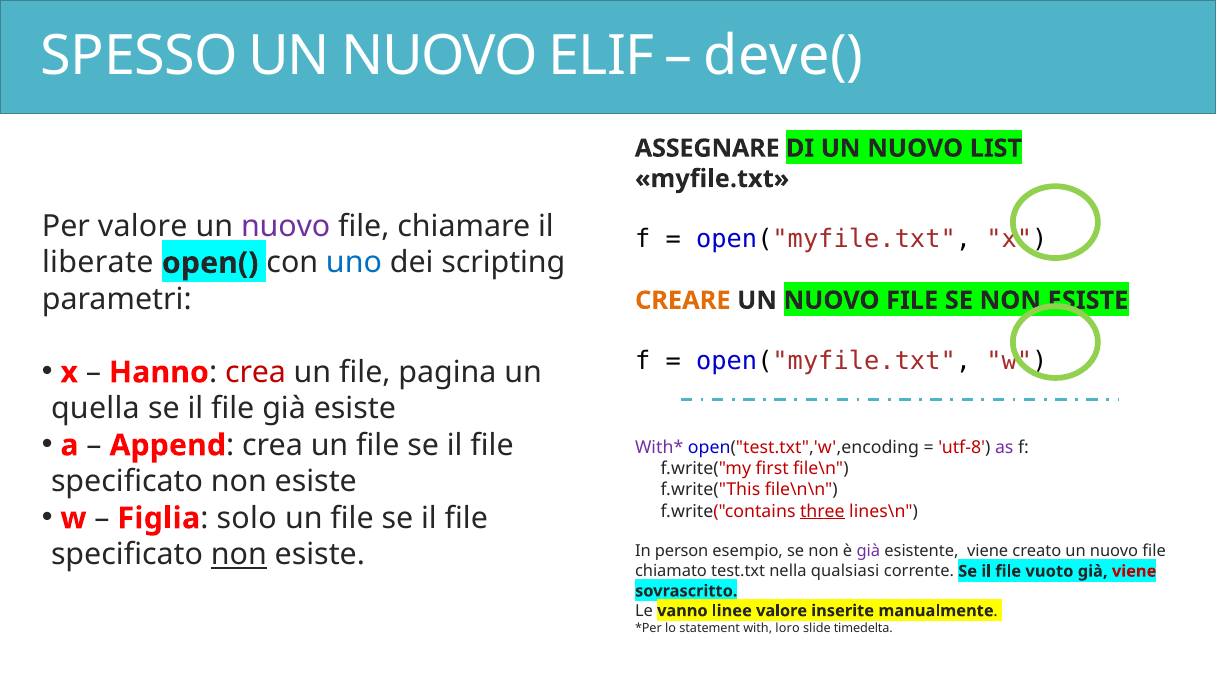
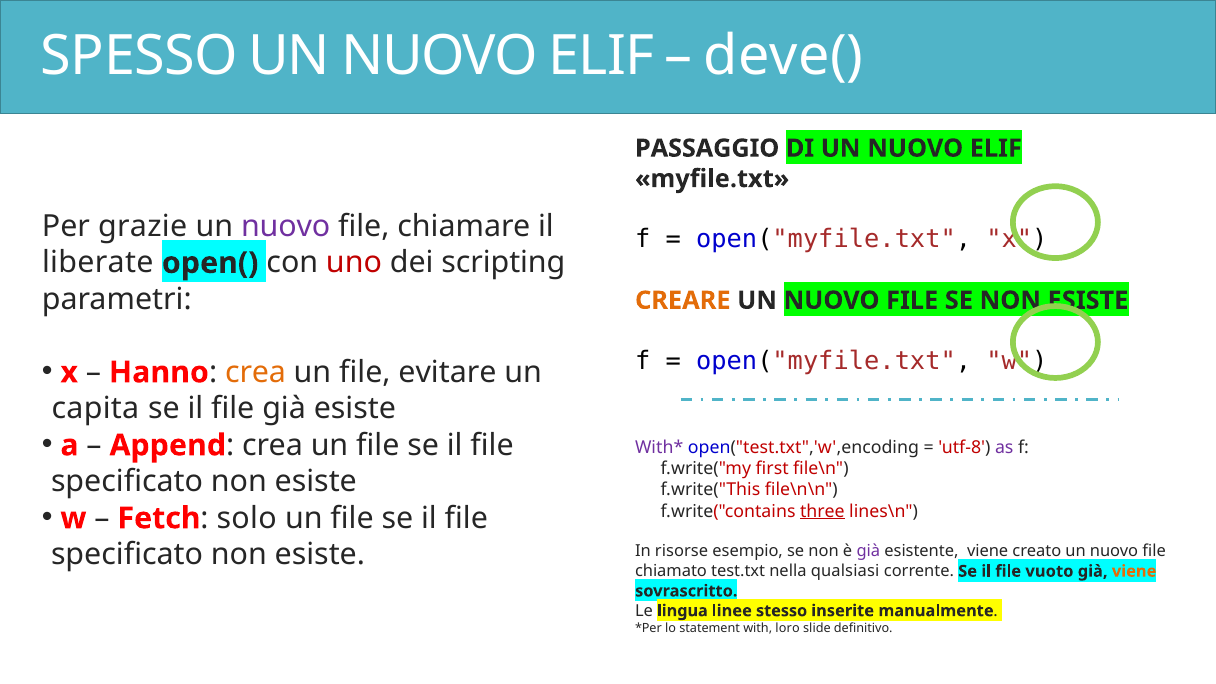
ASSEGNARE: ASSEGNARE -> PASSAGGIO (707, 148)
DI UN NUOVO LIST: LIST -> ELIF (996, 148)
Per valore: valore -> grazie (143, 226)
uno colour: blue -> red (354, 263)
crea colour: red -> orange (256, 372)
pagina: pagina -> evitare (447, 372)
quella: quella -> capita (95, 409)
Figlia: Figlia -> Fetch (159, 518)
non underline: present -> none (239, 555)
person: person -> risorse (682, 551)
viene colour: red -> orange (1134, 571)
vanno: vanno -> lingua (682, 611)
linee valore: valore -> stesso (782, 611)
timedelta: timedelta -> definitivo (863, 628)
